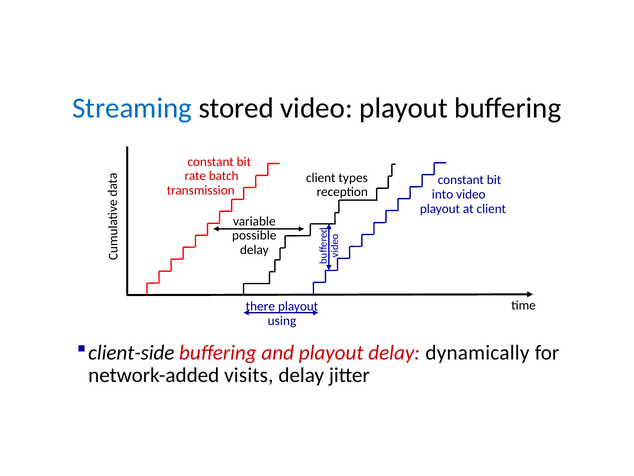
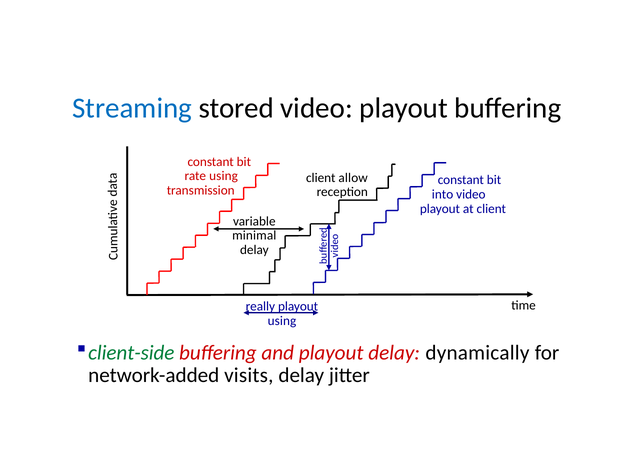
rate batch: batch -> using (224, 176)
types: types -> allow (353, 178)
possible: possible -> minimal (254, 235)
there: there -> really (260, 306)
client-side colour: black -> green (131, 352)
